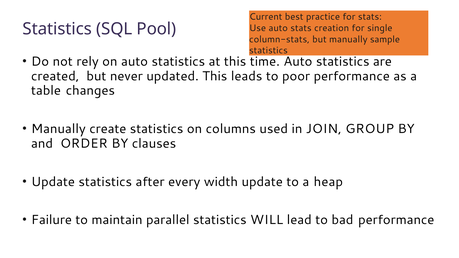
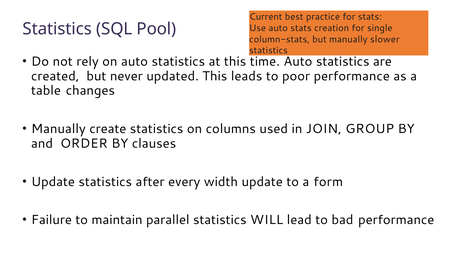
sample: sample -> slower (385, 39)
heap: heap -> form (328, 182)
